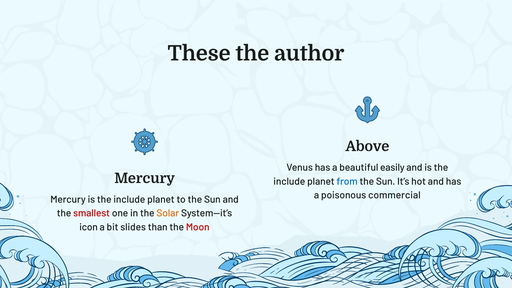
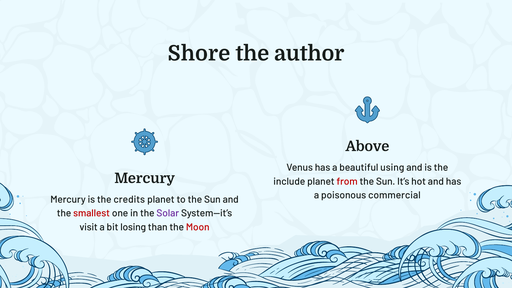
These: These -> Shore (199, 53)
easily: easily -> using (392, 168)
from colour: blue -> red (347, 181)
Mercury is the include: include -> credits (129, 200)
Solar colour: orange -> purple (168, 213)
icon: icon -> visit (89, 227)
slides: slides -> losing (133, 227)
